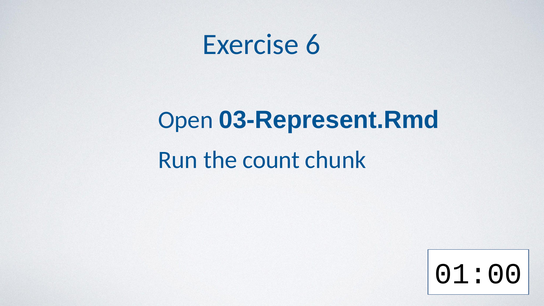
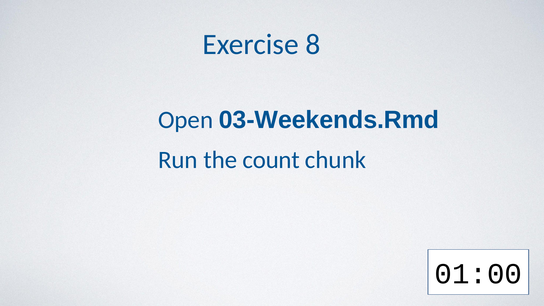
6: 6 -> 8 (313, 44)
03-Represent.Rmd: 03-Represent.Rmd -> 03-Weekends.Rmd (329, 120)
